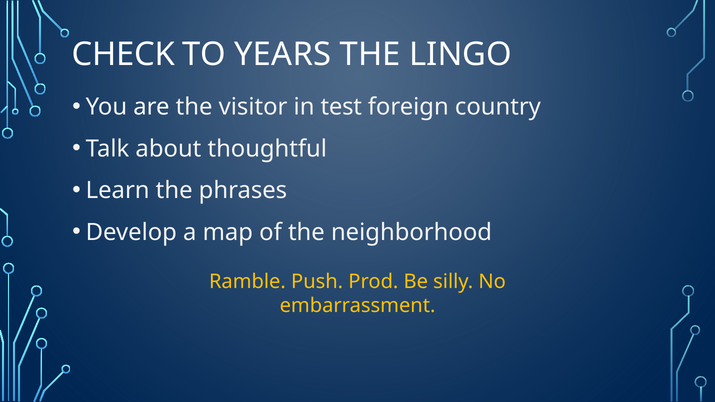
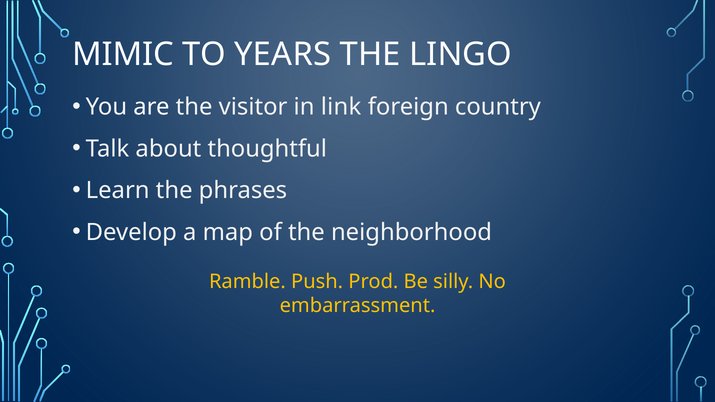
CHECK: CHECK -> MIMIC (123, 54)
test: test -> link (341, 107)
